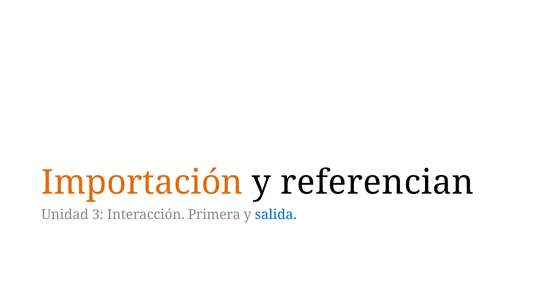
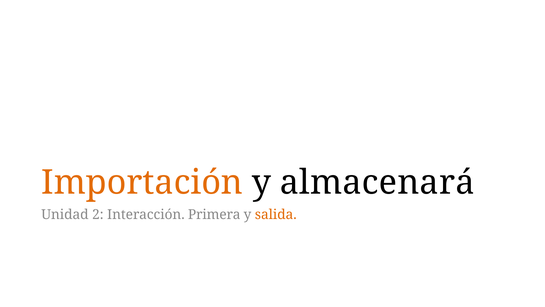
referencian: referencian -> almacenará (377, 182)
3: 3 -> 2 (98, 214)
salida colour: blue -> orange (276, 214)
